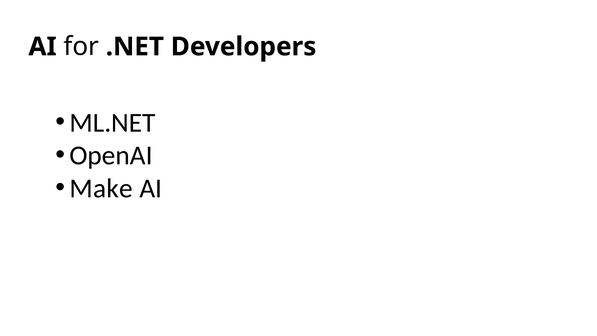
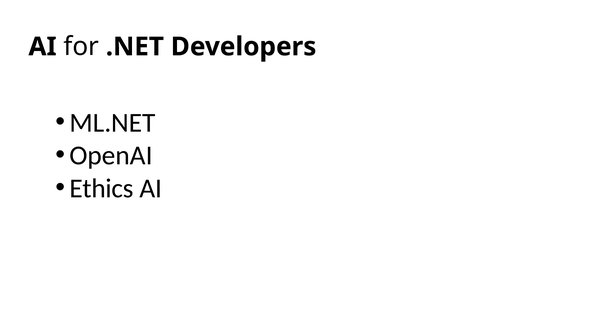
Make: Make -> Ethics (101, 188)
